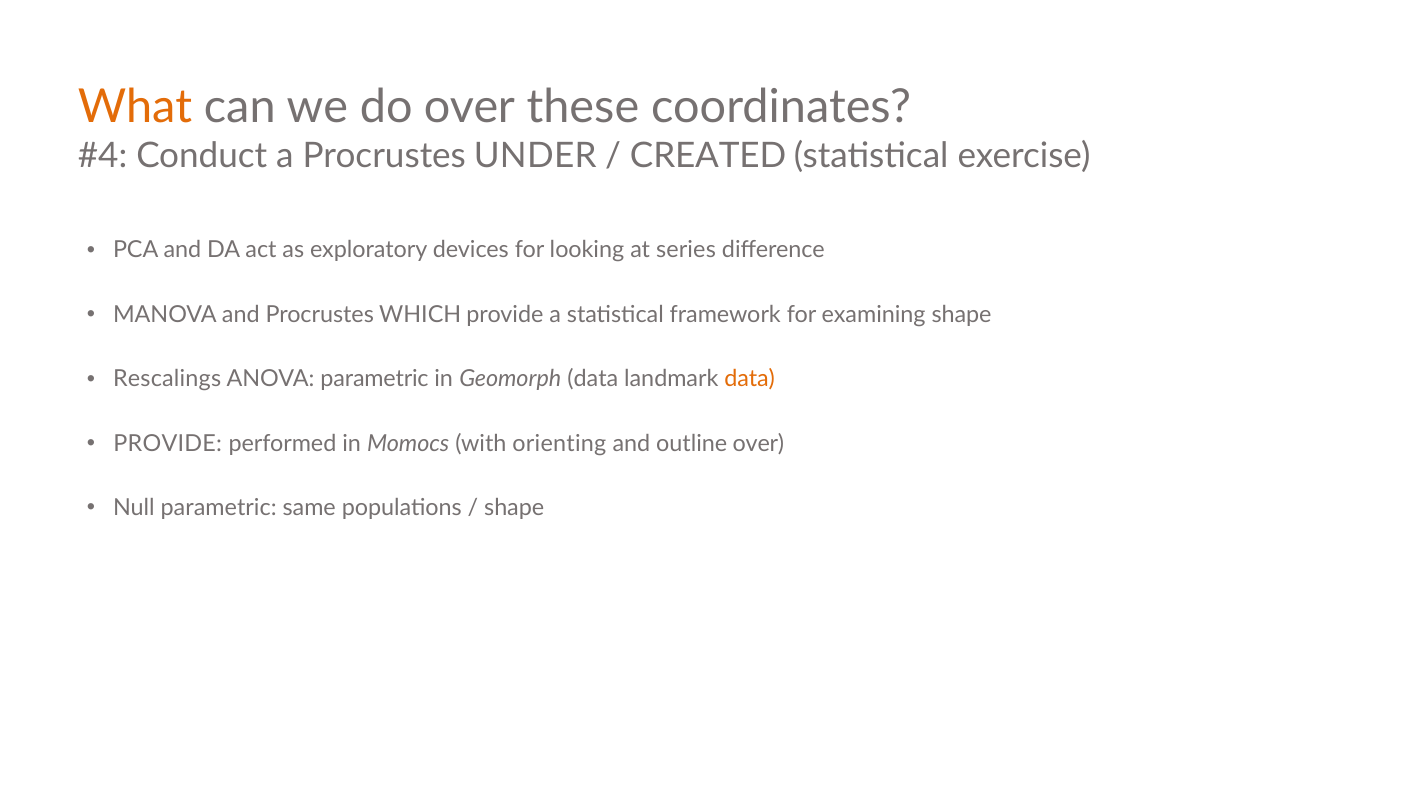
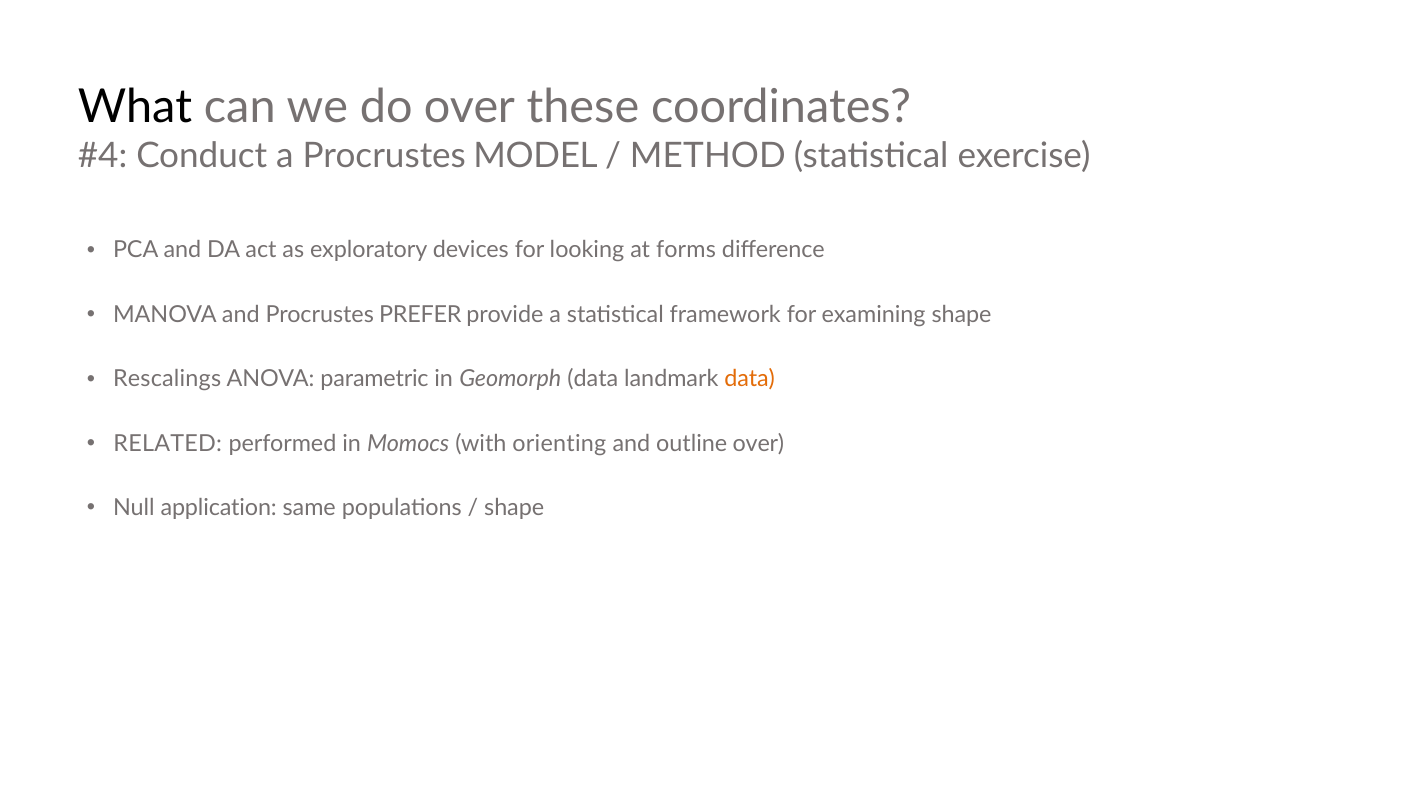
What colour: orange -> black (135, 107)
UNDER: UNDER -> MODEL (536, 156)
CREATED: CREATED -> METHOD (708, 156)
series: series -> forms (686, 250)
WHICH: WHICH -> PREFER (420, 315)
PROVIDE: PROVIDE -> RELATED (168, 443)
Null parametric: parametric -> application (219, 508)
